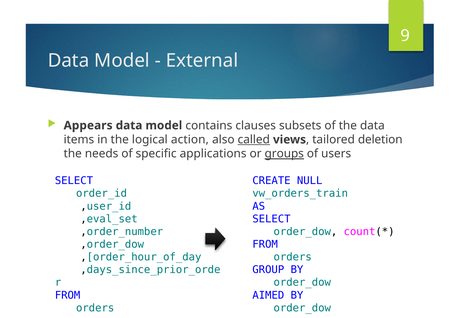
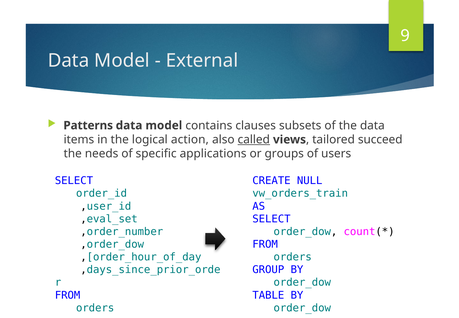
Appears: Appears -> Patterns (88, 125)
deletion: deletion -> succeed (380, 140)
groups underline: present -> none (284, 154)
AIMED: AIMED -> TABLE (268, 295)
